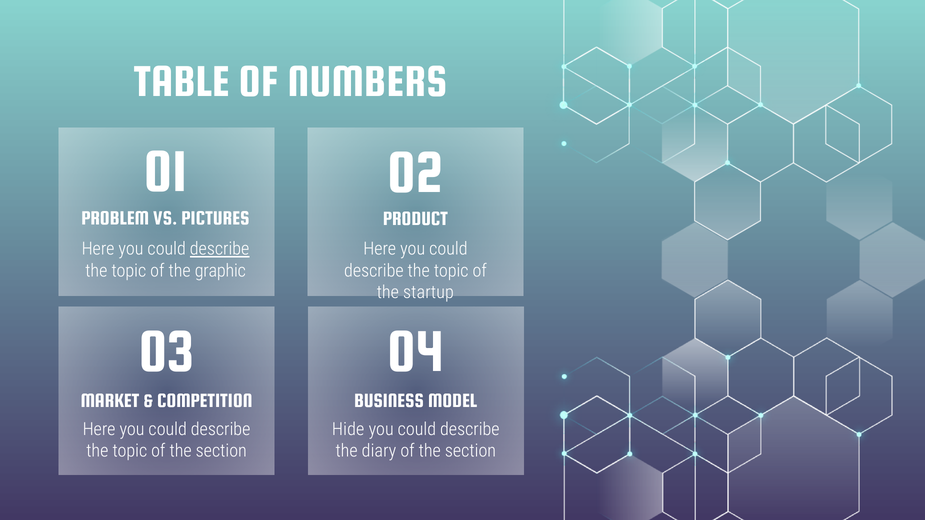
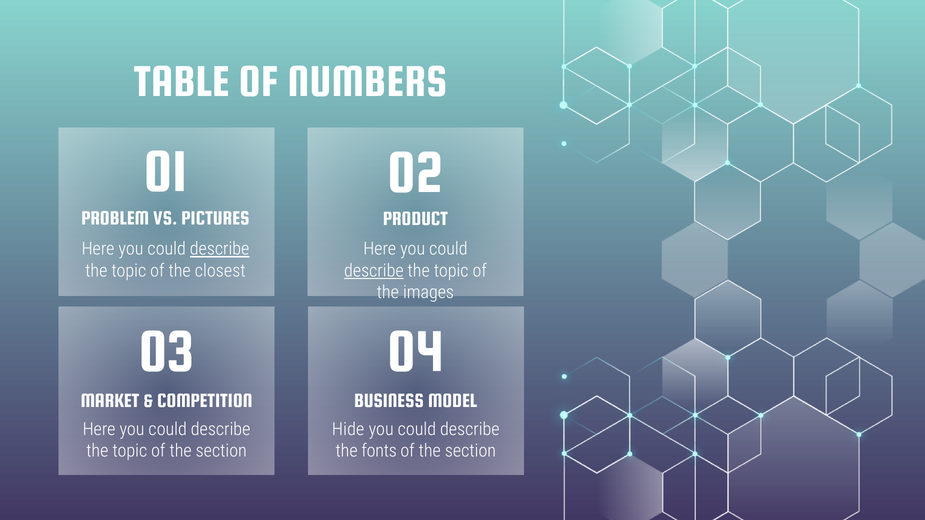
graphic: graphic -> closest (220, 271)
describe underline: none -> present (374, 271)
startup: startup -> images (429, 292)
diary: diary -> fonts (379, 451)
